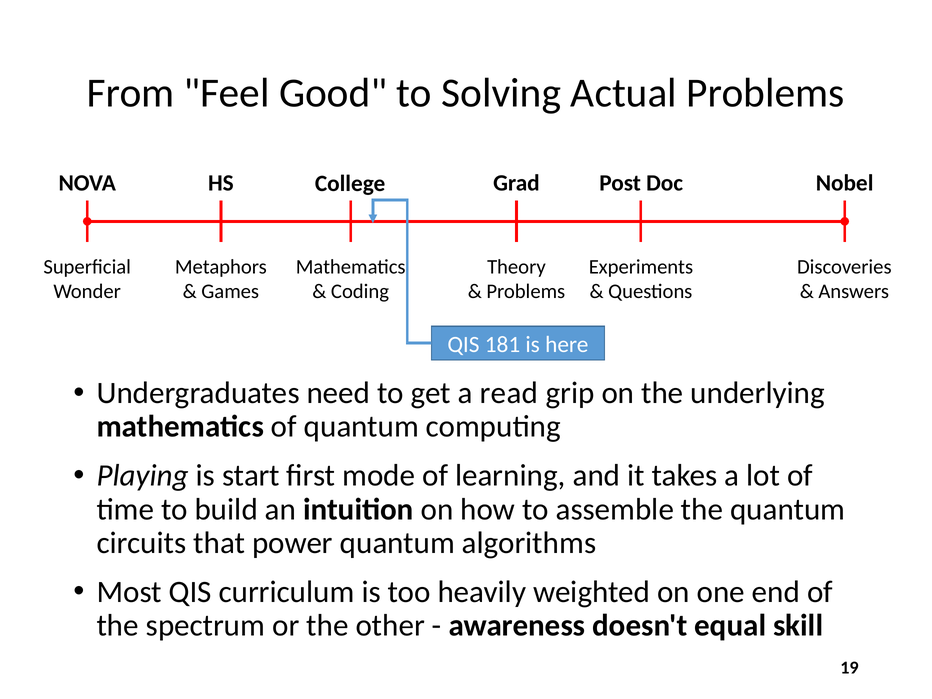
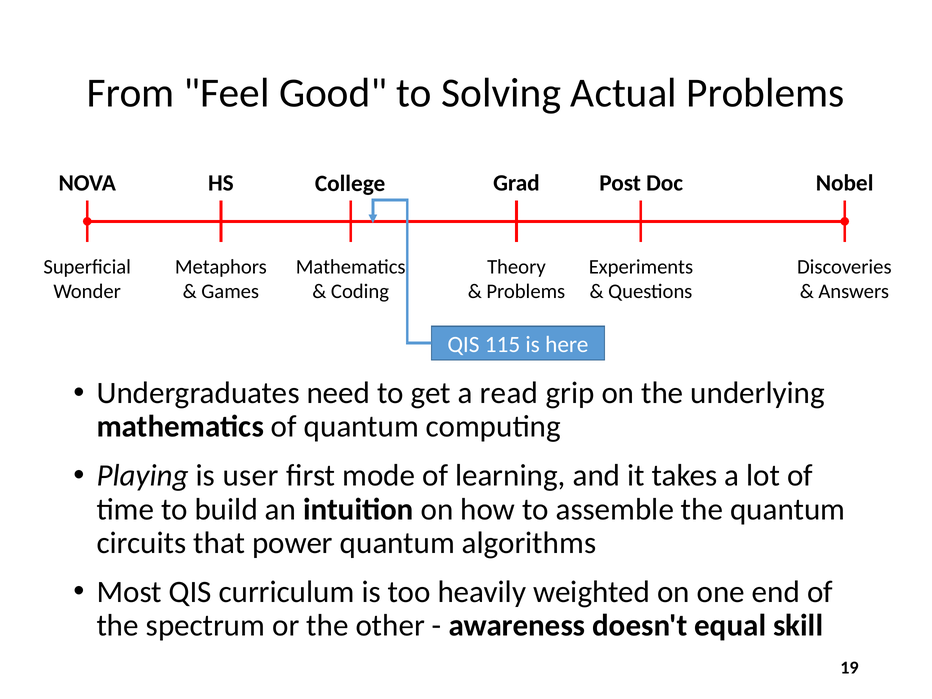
181: 181 -> 115 (502, 345)
start: start -> user (251, 476)
